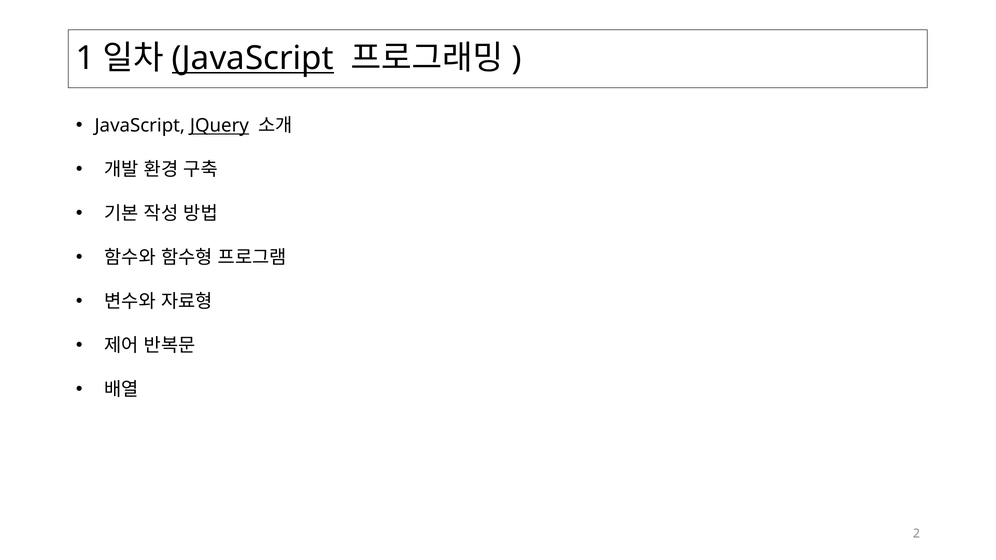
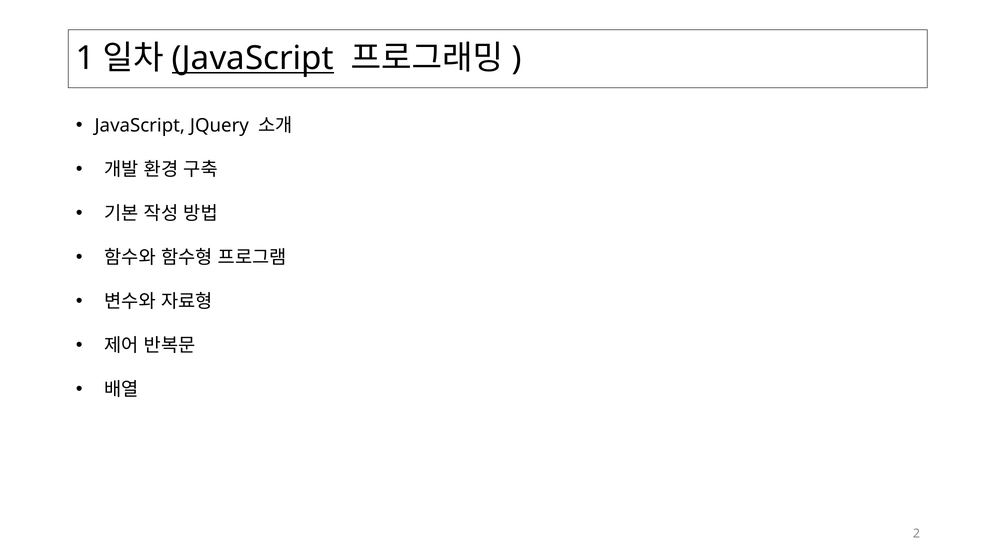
JQuery underline: present -> none (219, 126)
